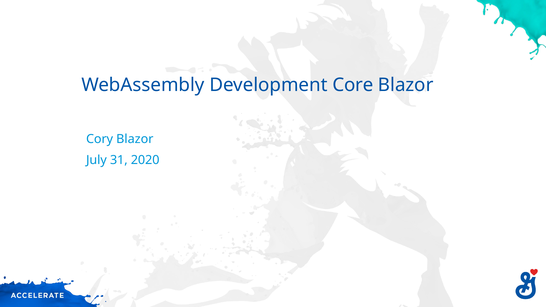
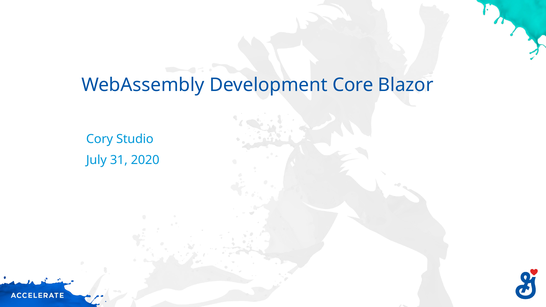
Cory Blazor: Blazor -> Studio (135, 139)
